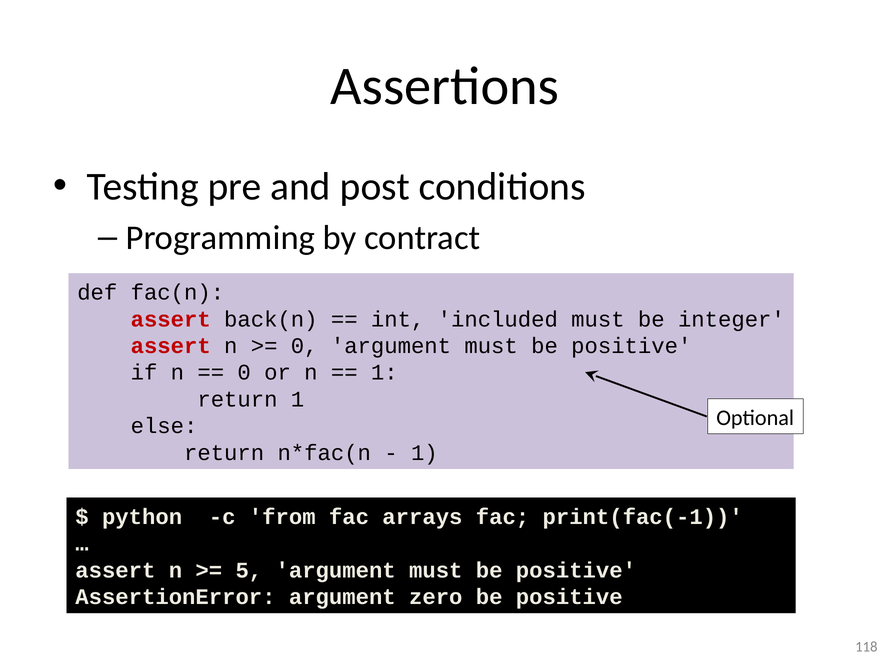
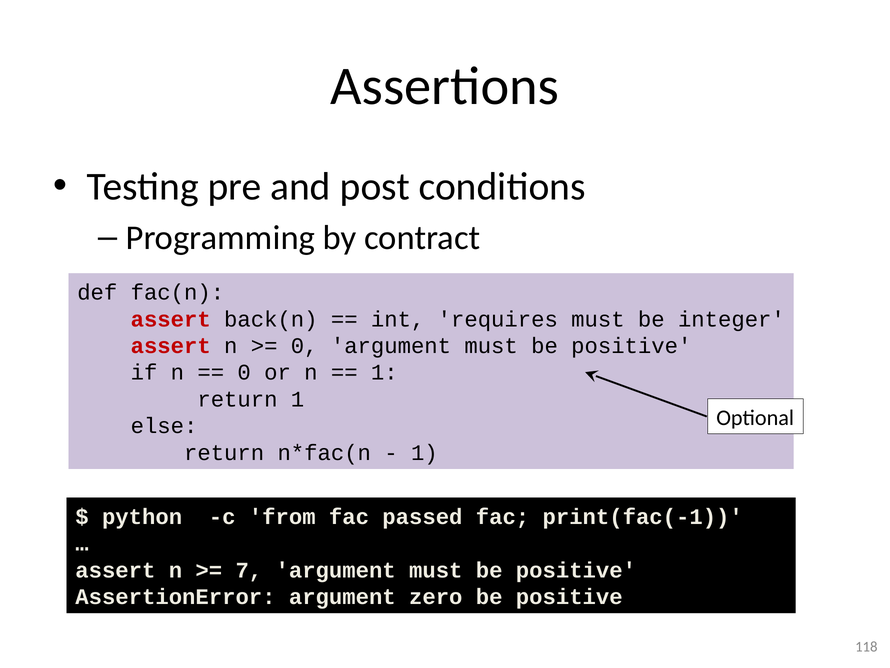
included: included -> requires (498, 319)
arrays: arrays -> passed (422, 517)
5: 5 -> 7 (249, 570)
